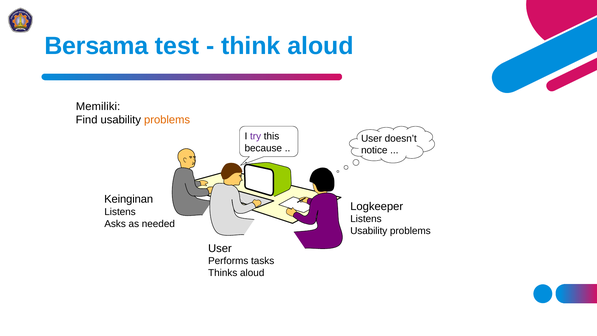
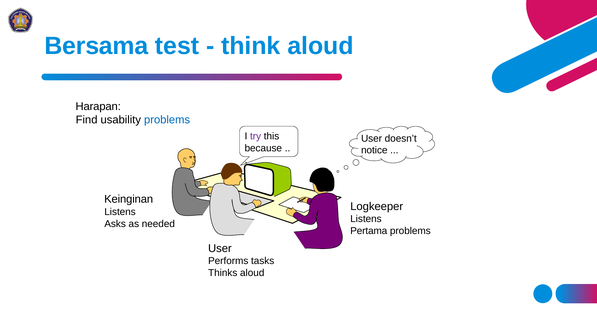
Memiliki: Memiliki -> Harapan (98, 106)
problems colour: orange -> blue (167, 120)
Usability: Usability -> Pertama (369, 231)
